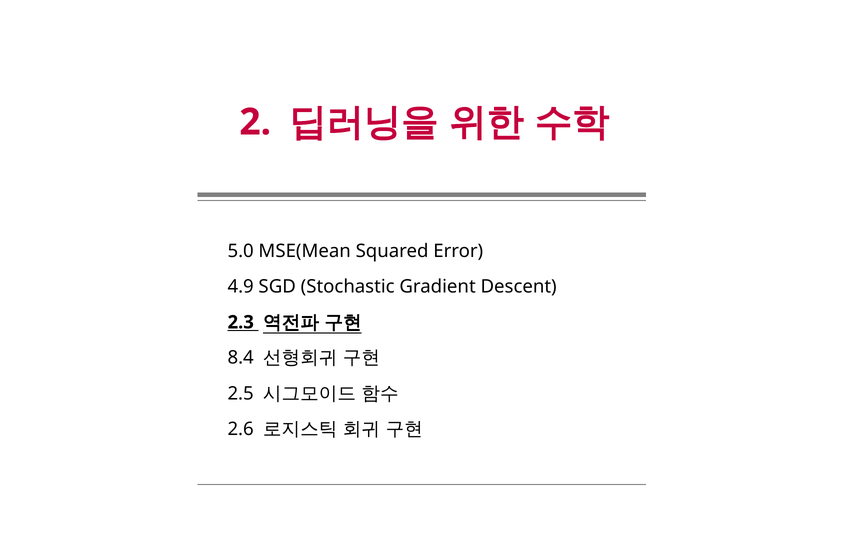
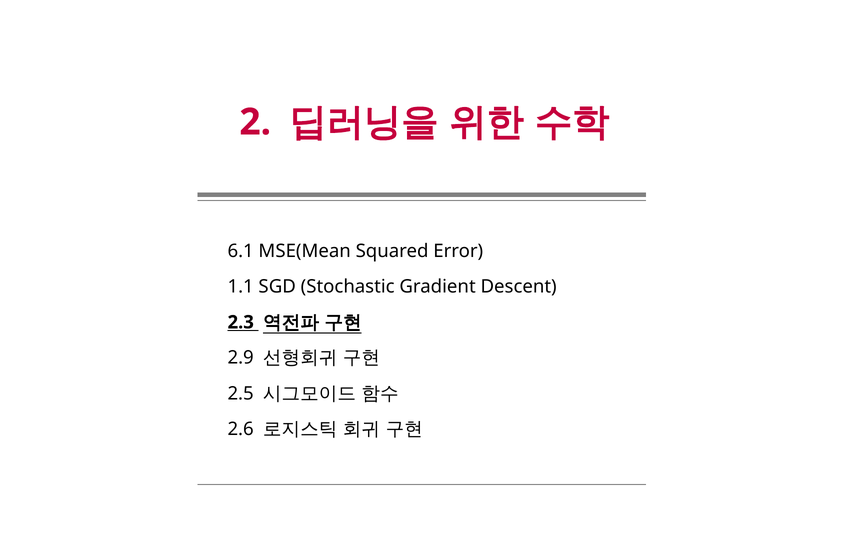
5.0: 5.0 -> 6.1 (241, 251)
4.9: 4.9 -> 1.1 (241, 287)
8.4: 8.4 -> 2.9 (241, 358)
